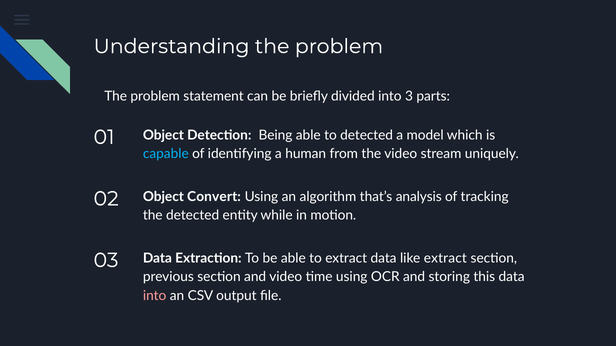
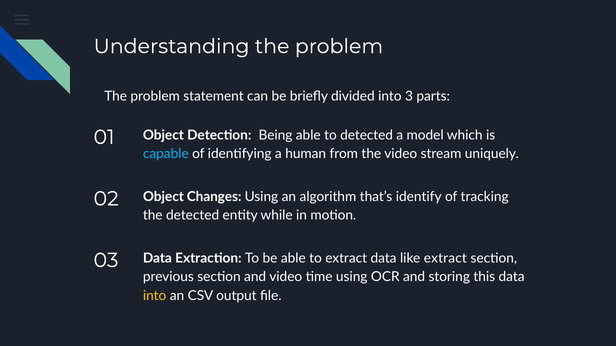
Convert: Convert -> Changes (214, 197)
analysis: analysis -> identify (419, 197)
into colour: pink -> yellow (155, 296)
